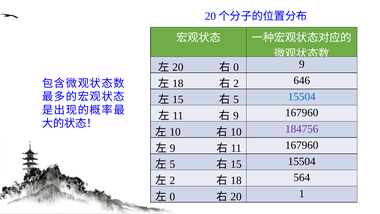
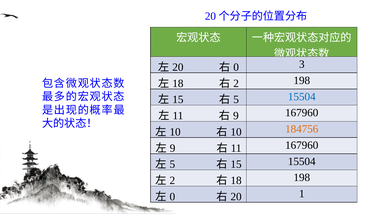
9: 9 -> 3 (302, 64)
646: 646 -> 198 (302, 80)
184756 colour: purple -> orange (302, 129)
564: 564 -> 198 (302, 177)
